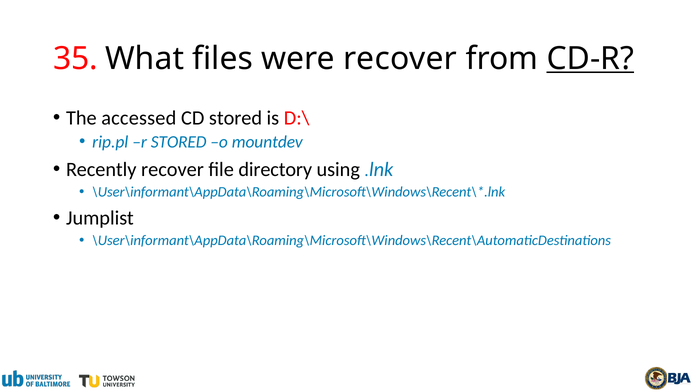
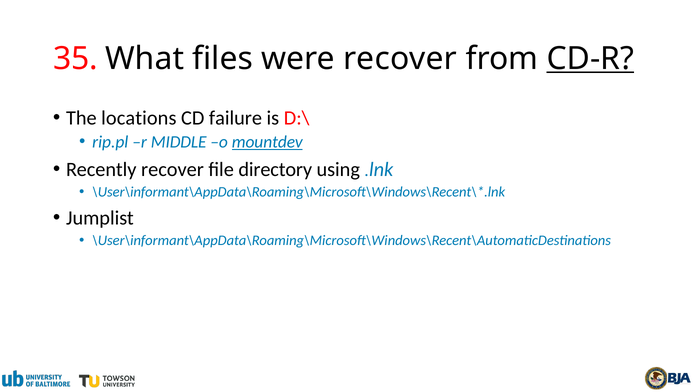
accessed: accessed -> locations (139, 118)
CD stored: stored -> failure (235, 118)
r STORED: STORED -> MIDDLE (179, 142)
mountdev underline: none -> present (267, 142)
